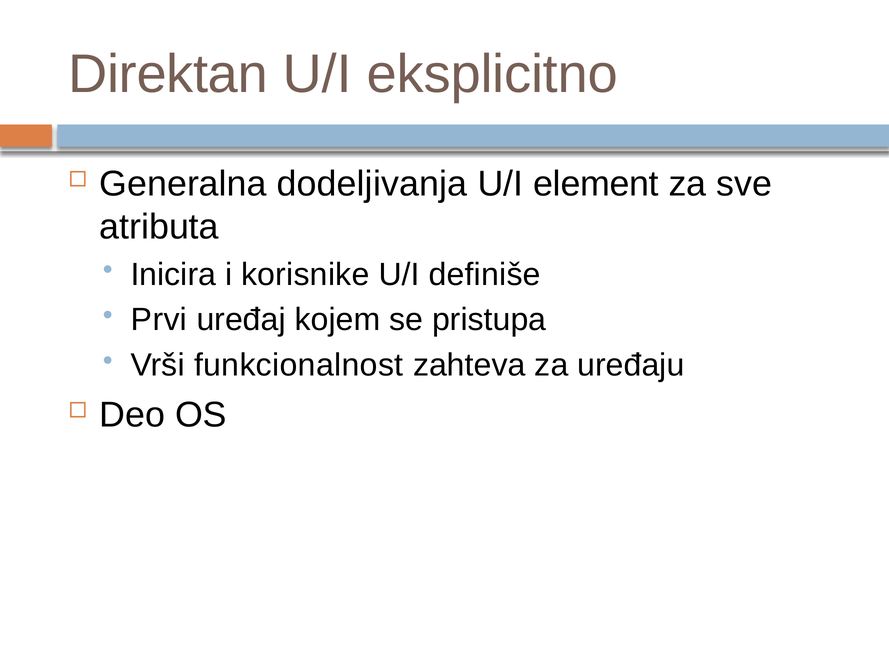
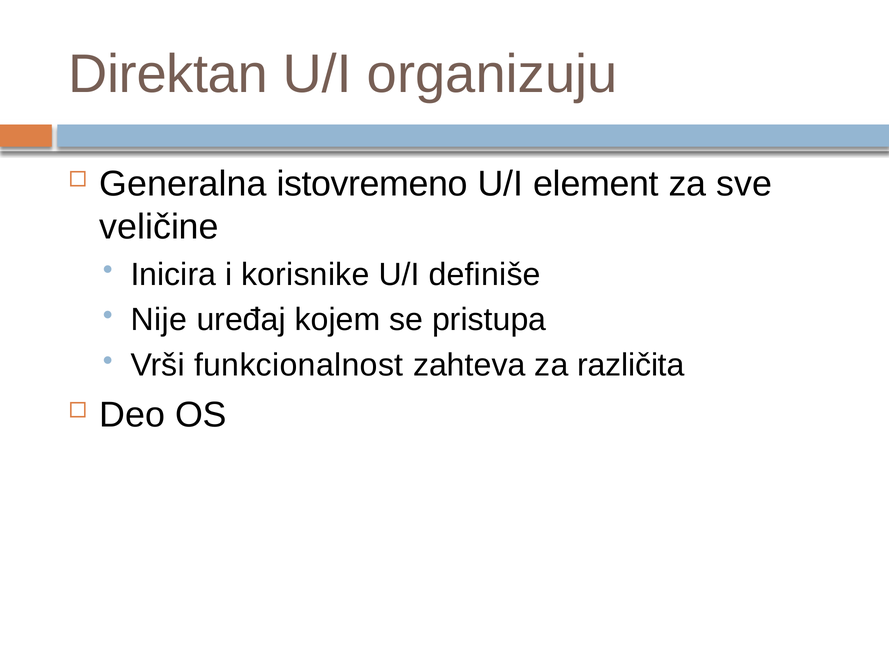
eksplicitno: eksplicitno -> organizuju (492, 74)
dodeljivanja: dodeljivanja -> istovremeno (372, 184)
atributa: atributa -> veličine (159, 227)
Prvi: Prvi -> Nije (159, 320)
uređaju: uređaju -> različita (631, 365)
